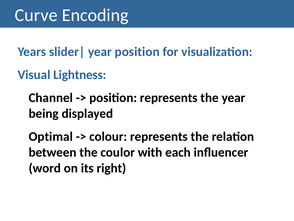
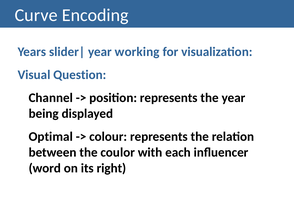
year position: position -> working (137, 52)
Lightness: Lightness -> Question (80, 75)
